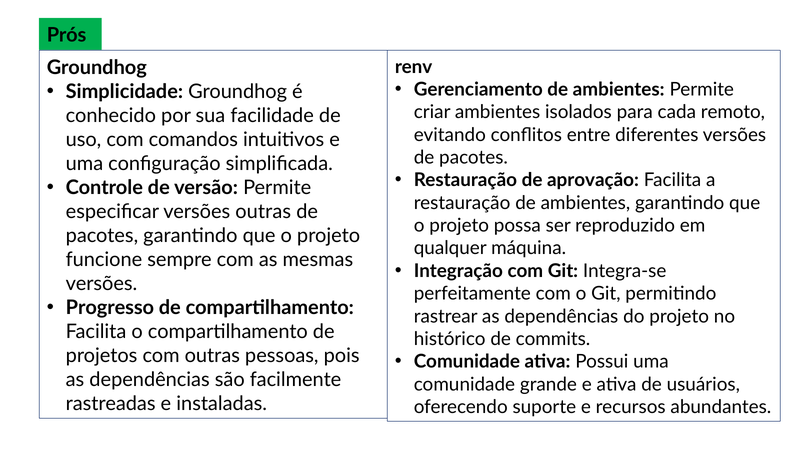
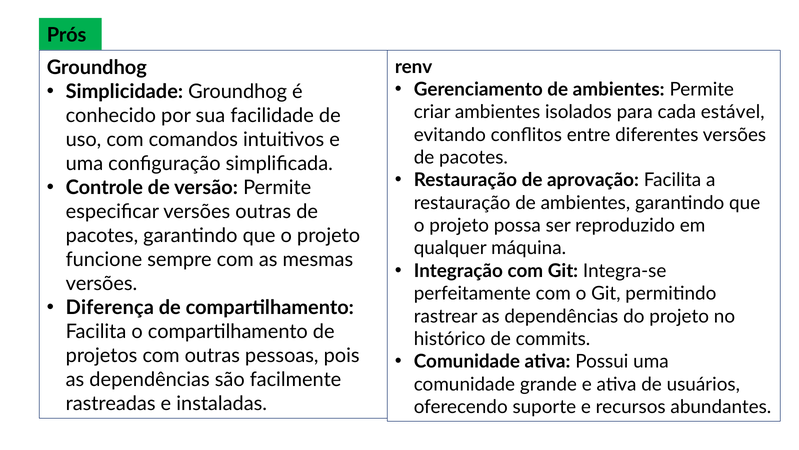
remoto: remoto -> estável (733, 112)
Progresso: Progresso -> Diferença (110, 307)
